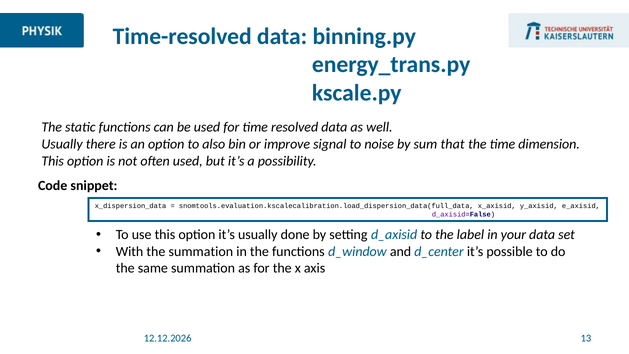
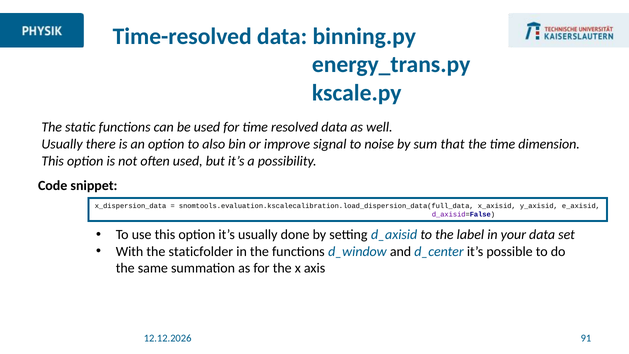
the summation: summation -> staticfolder (201, 251)
13: 13 -> 91 (586, 338)
